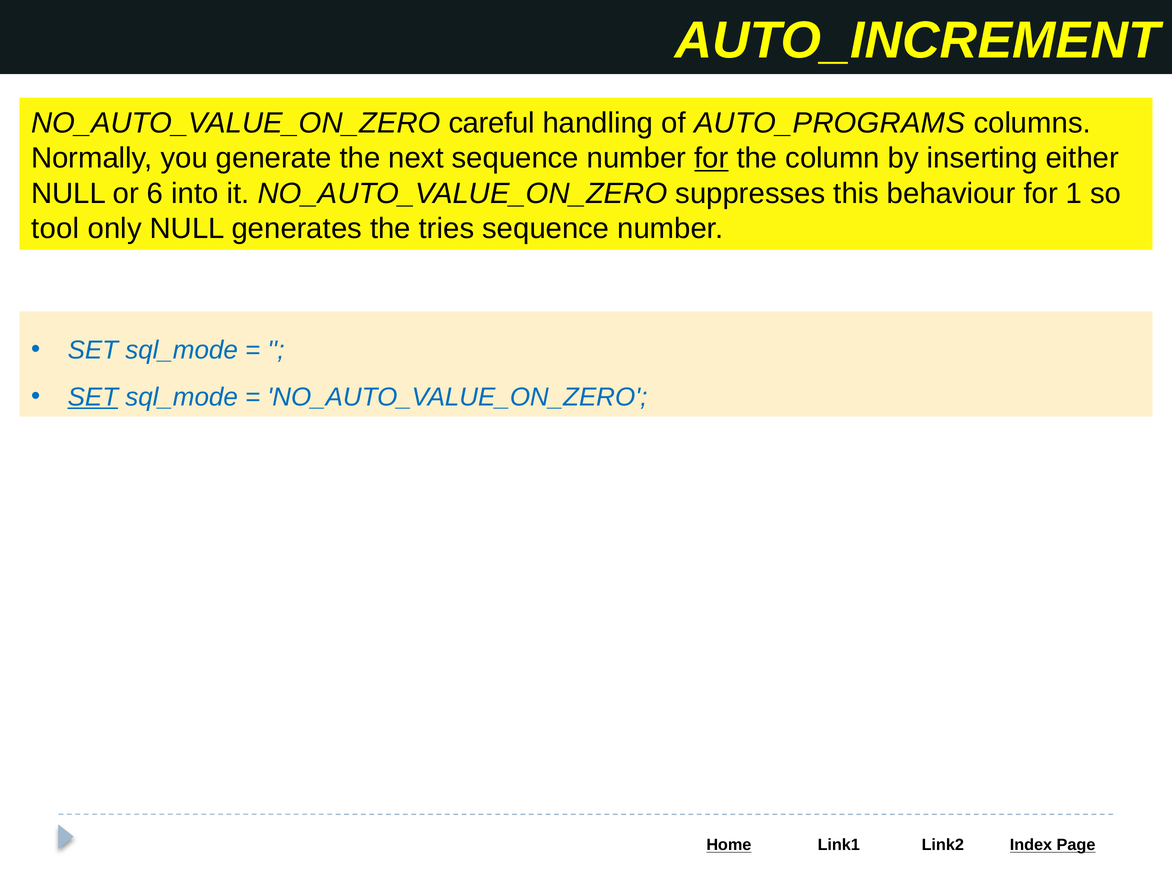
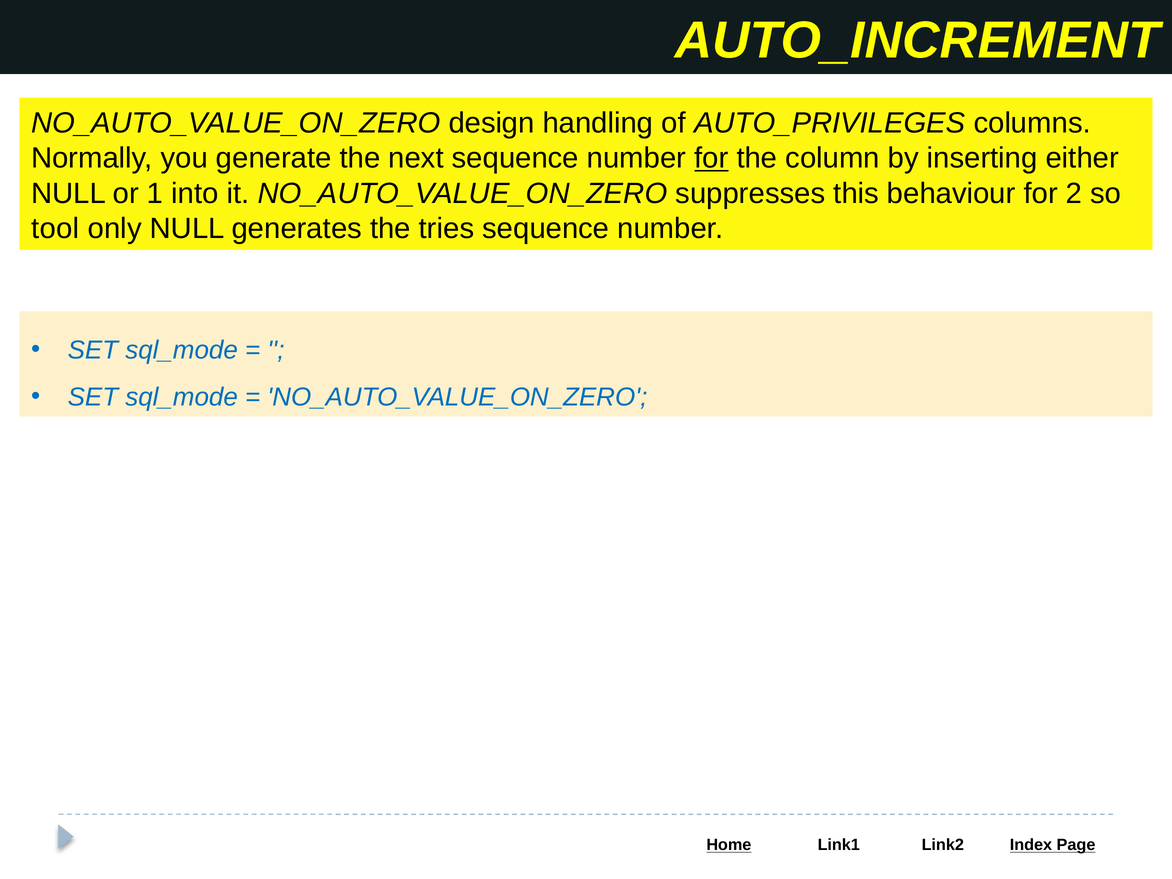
careful: careful -> design (492, 123)
AUTO_PROGRAMS: AUTO_PROGRAMS -> AUTO_PRIVILEGES (830, 123)
6: 6 -> 1 (155, 193)
1: 1 -> 2 (1074, 193)
SET underline: present -> none (93, 397)
